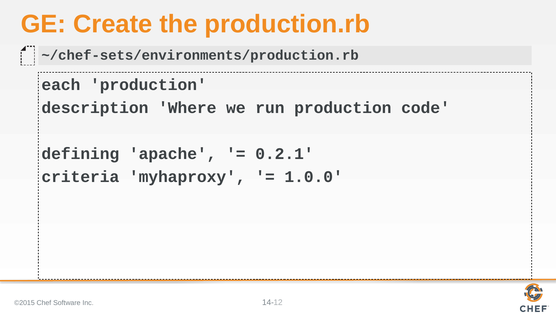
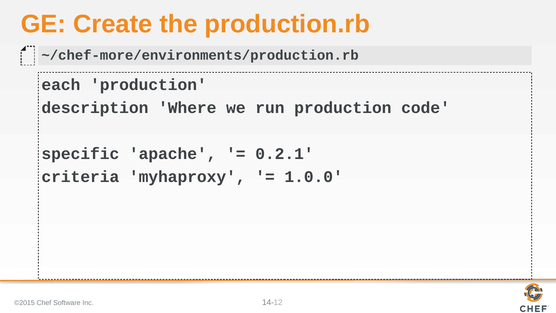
~/chef-sets/environments/production.rb: ~/chef-sets/environments/production.rb -> ~/chef-more/environments/production.rb (200, 55)
defining: defining -> specific (80, 154)
